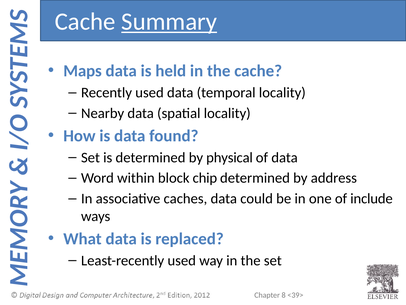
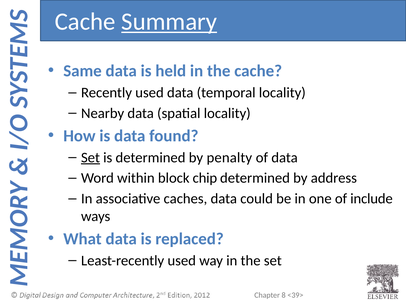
Maps: Maps -> Same (82, 71)
Set underline: none -> present (90, 157)
physical: physical -> penalty (229, 157)
